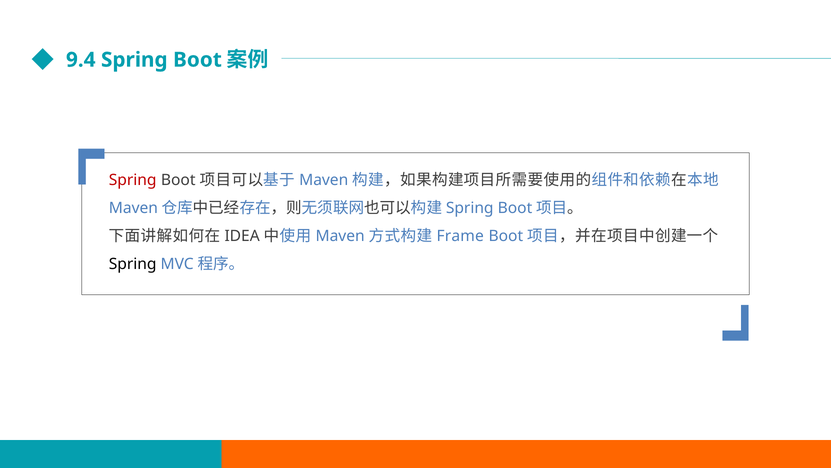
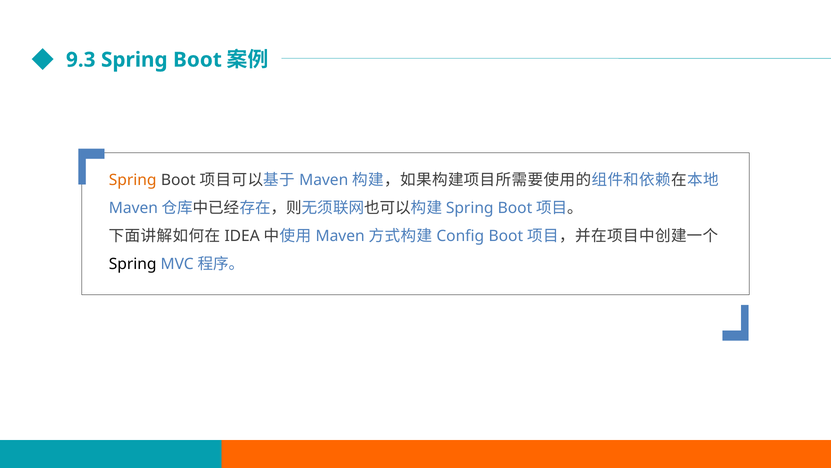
9.4: 9.4 -> 9.3 (81, 60)
Spring colour: red -> orange (133, 180)
Frame: Frame -> Config (460, 236)
